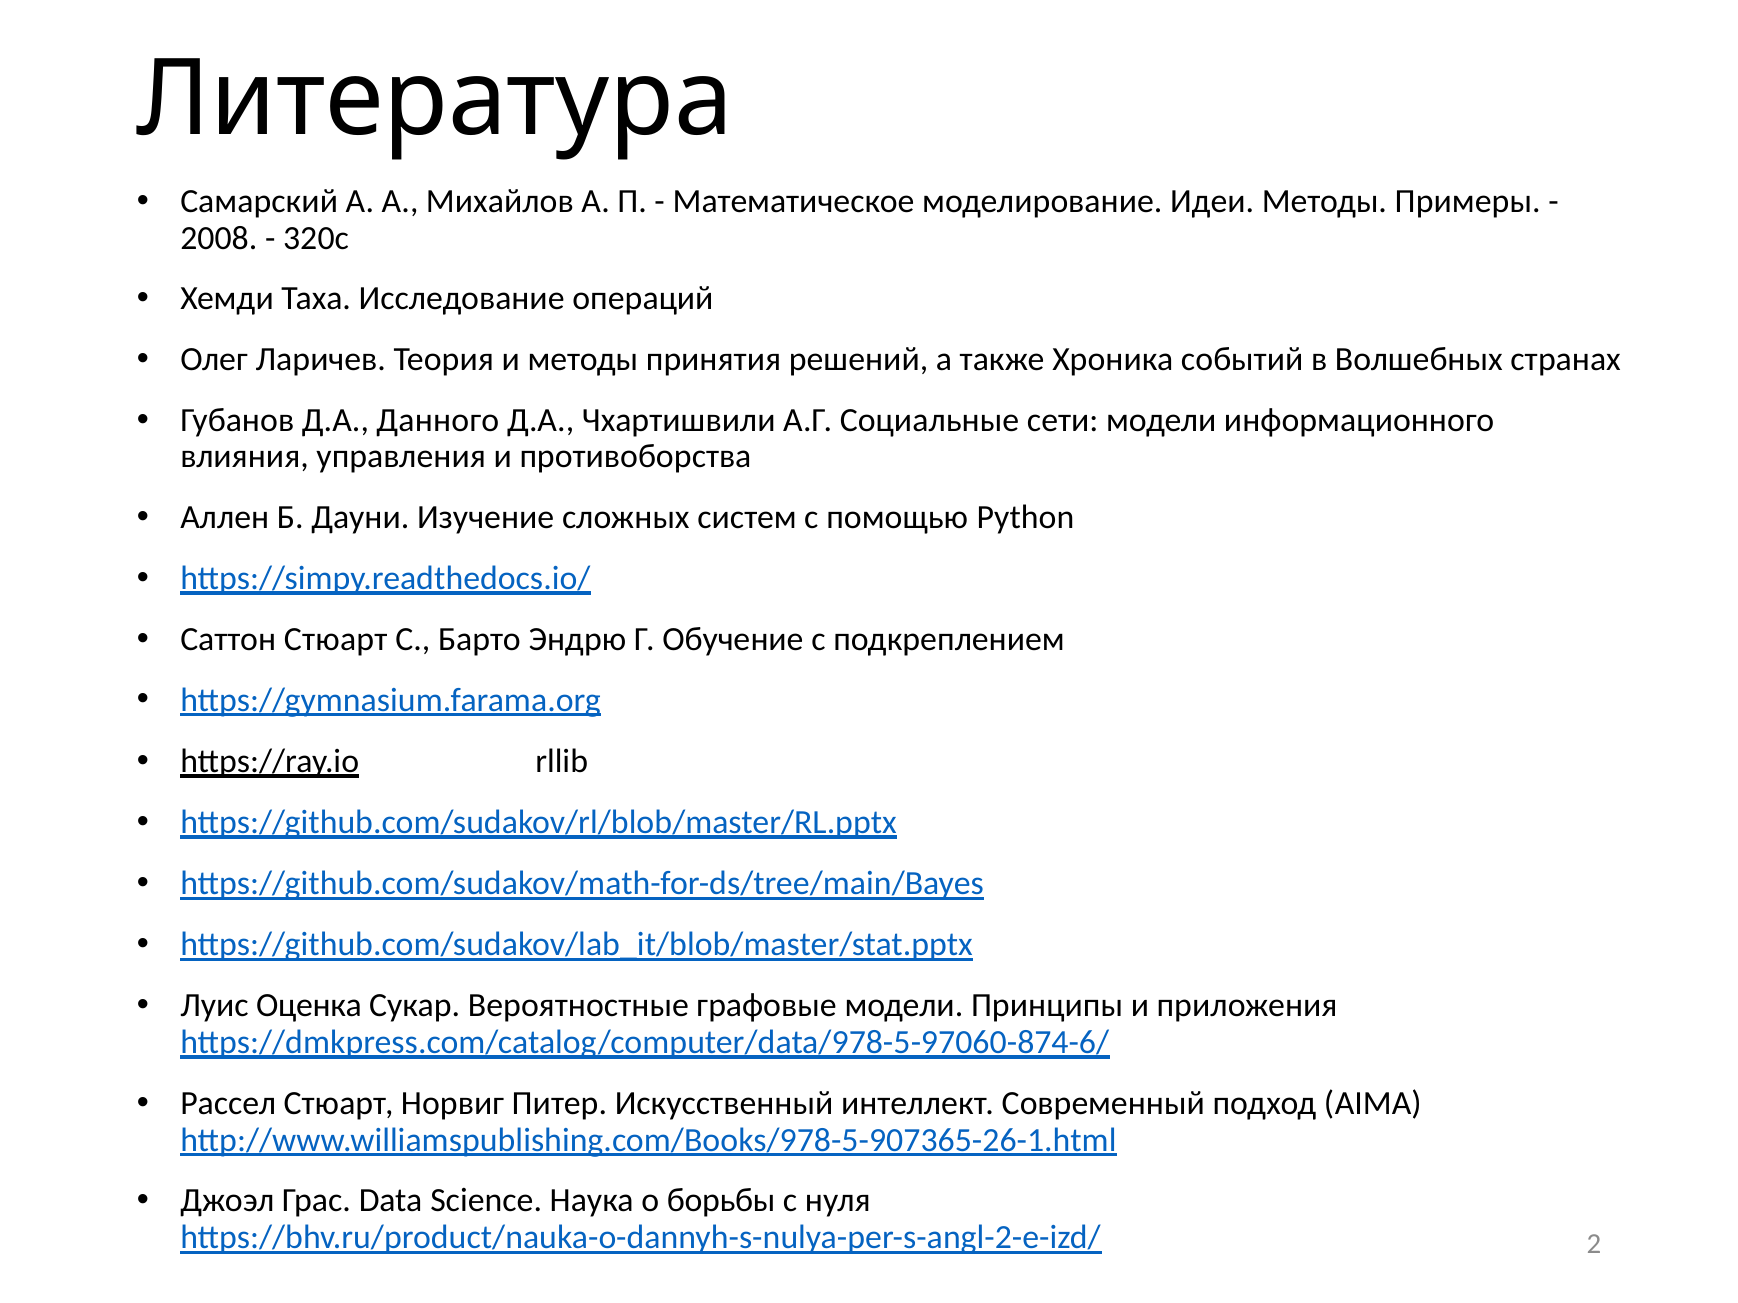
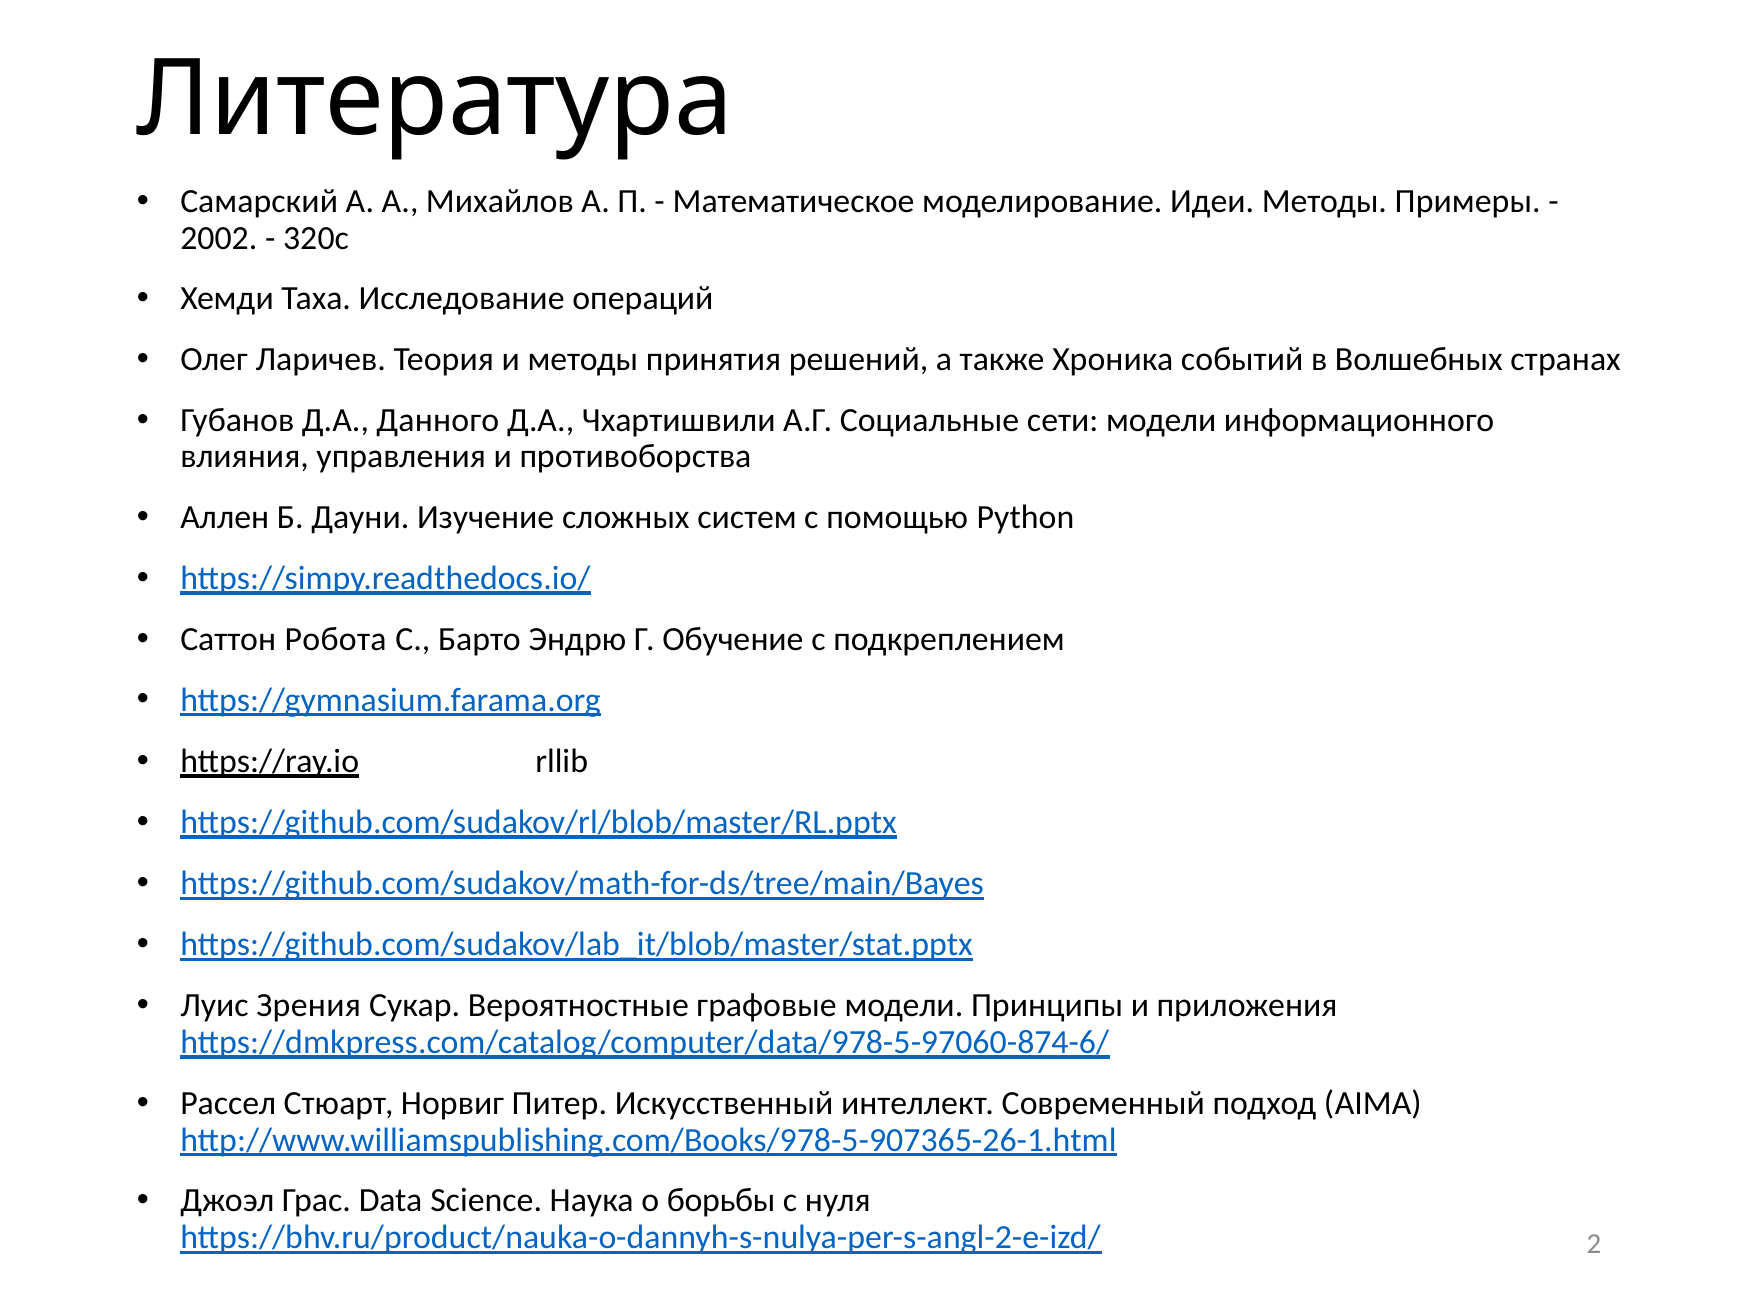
2008: 2008 -> 2002 (219, 238)
Саттон Стюарт: Стюарт -> Робота (336, 639)
Оценка: Оценка -> Зрения (309, 1006)
